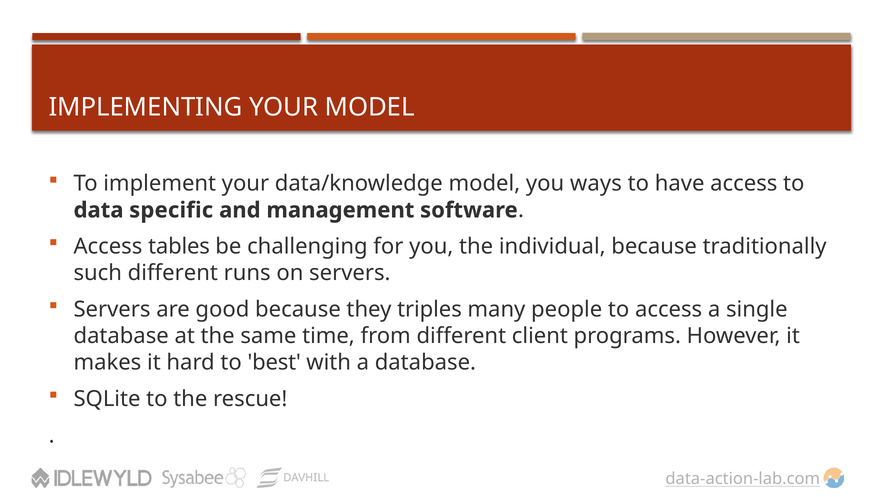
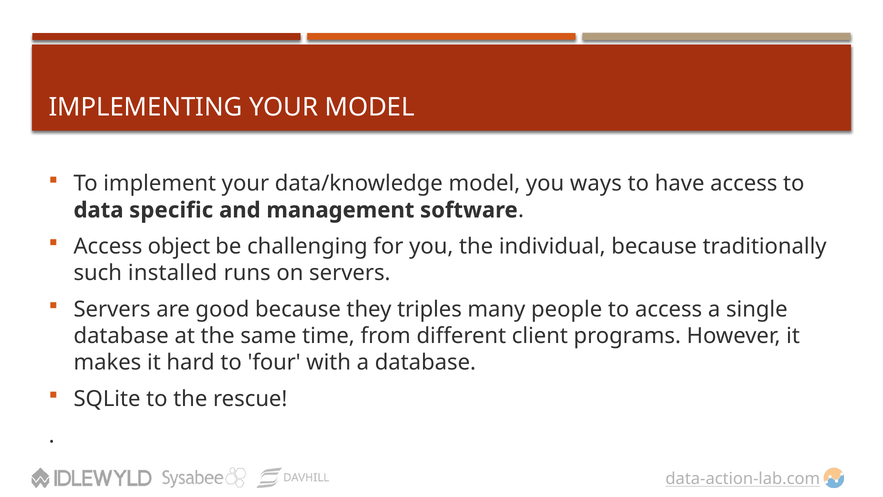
tables: tables -> object (179, 246)
such different: different -> installed (173, 273)
best: best -> four (274, 362)
